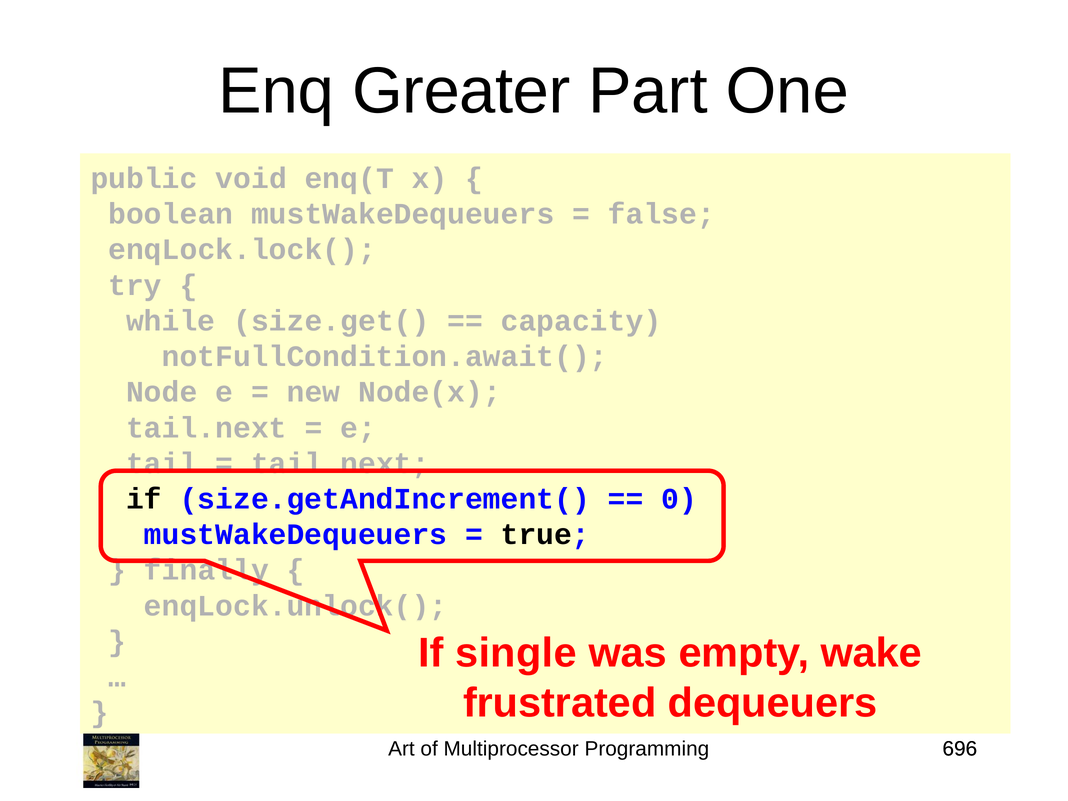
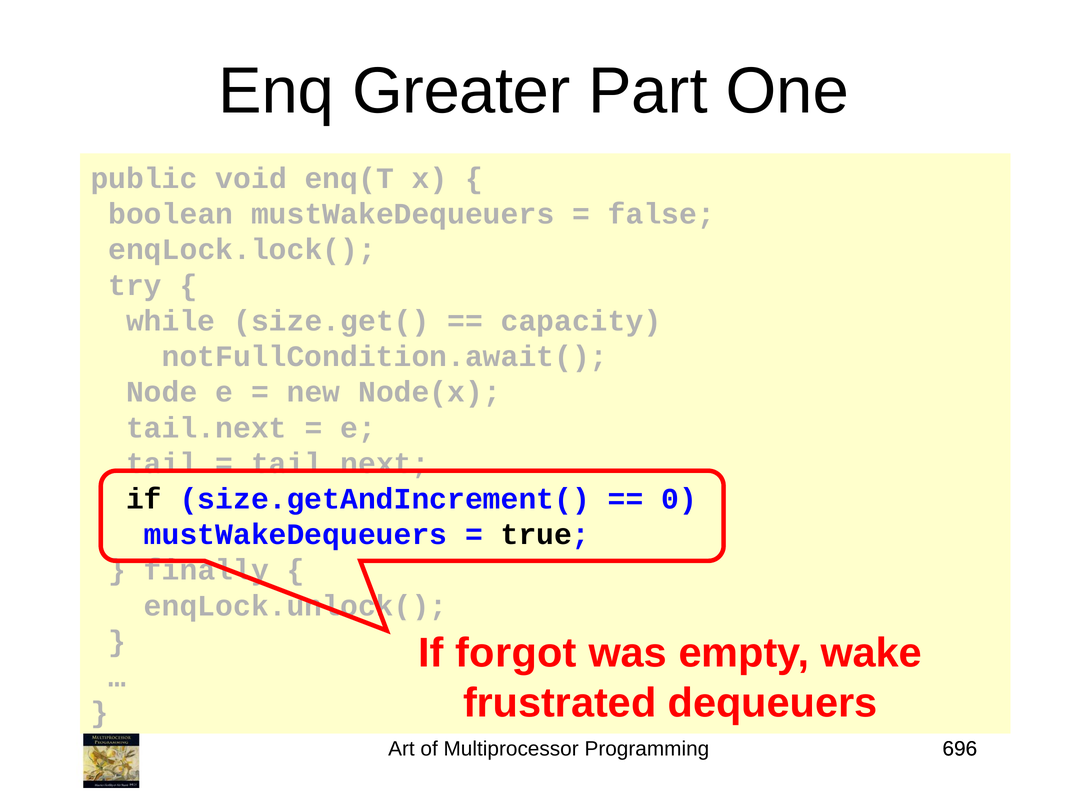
single: single -> forgot (516, 653)
